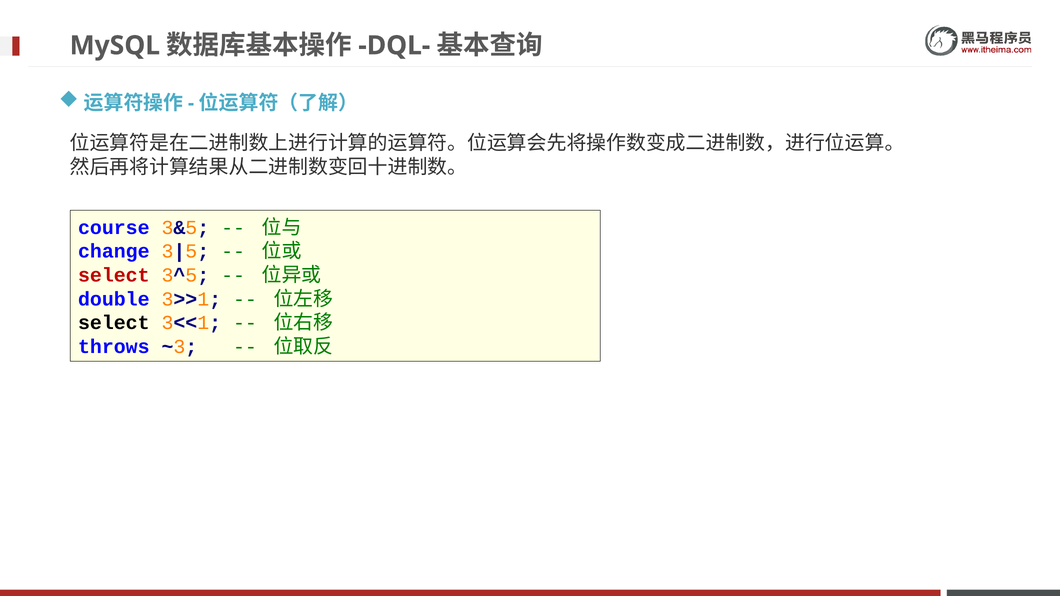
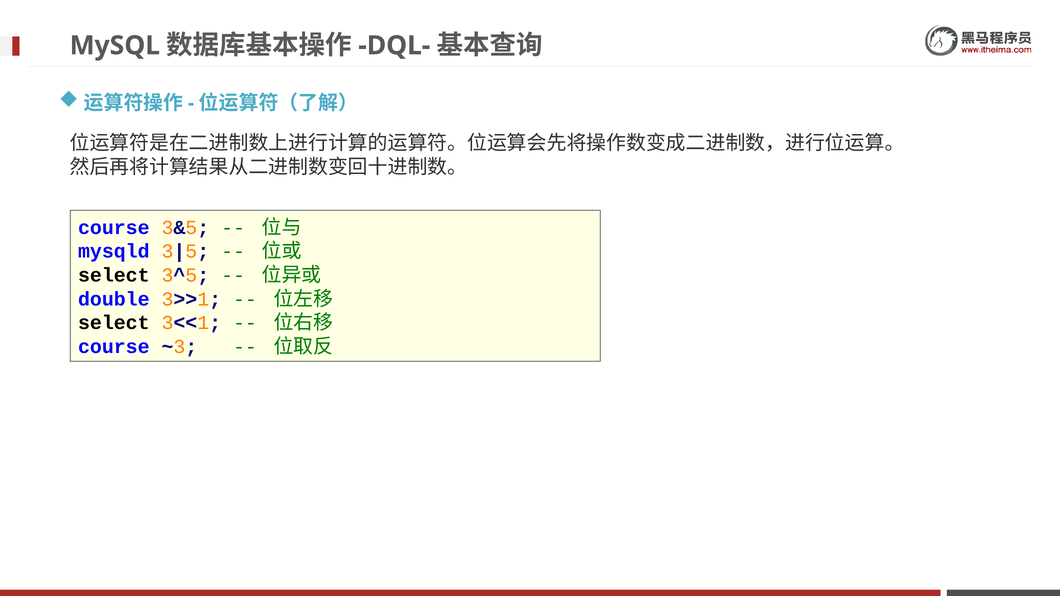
change: change -> mysqld (114, 251)
select colour: red -> black (114, 275)
throws: throws -> course (114, 347)
